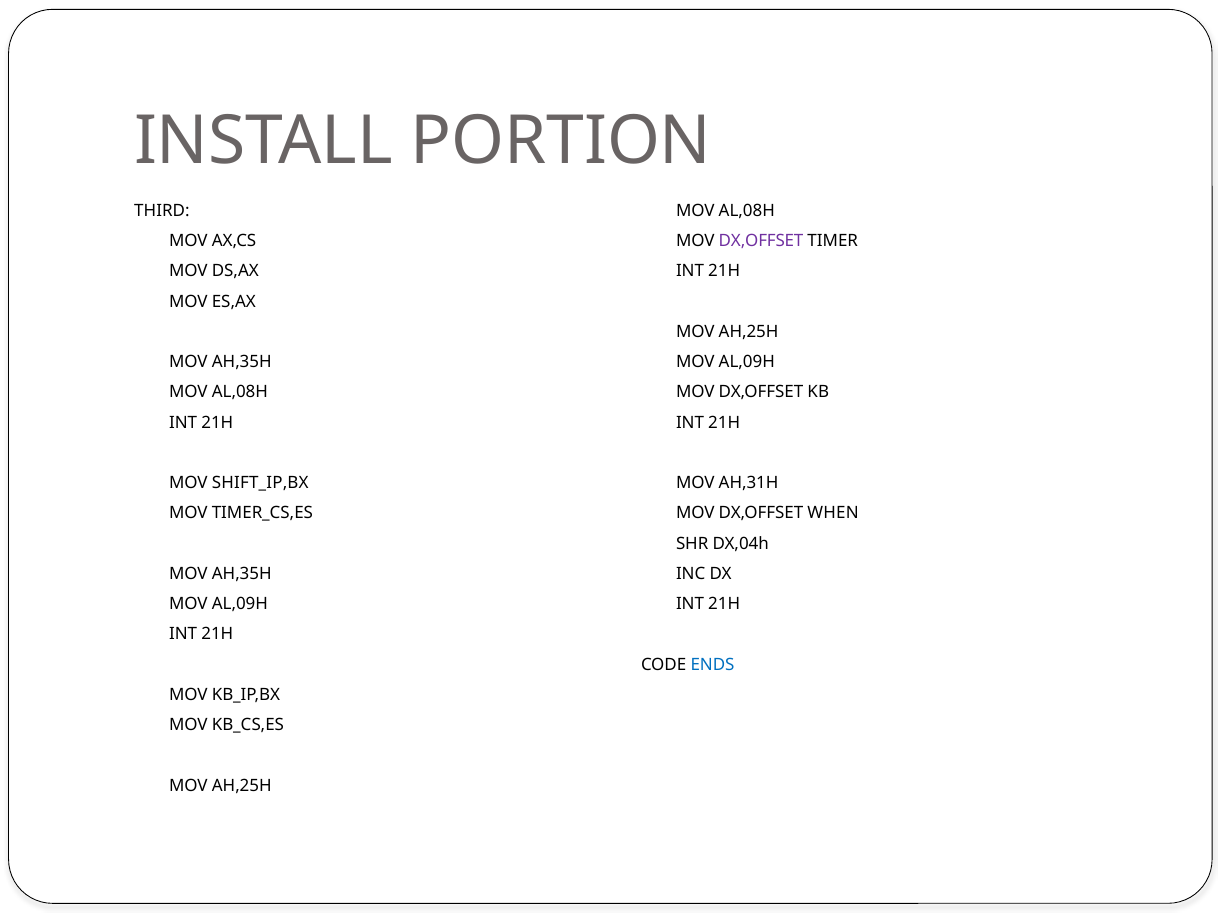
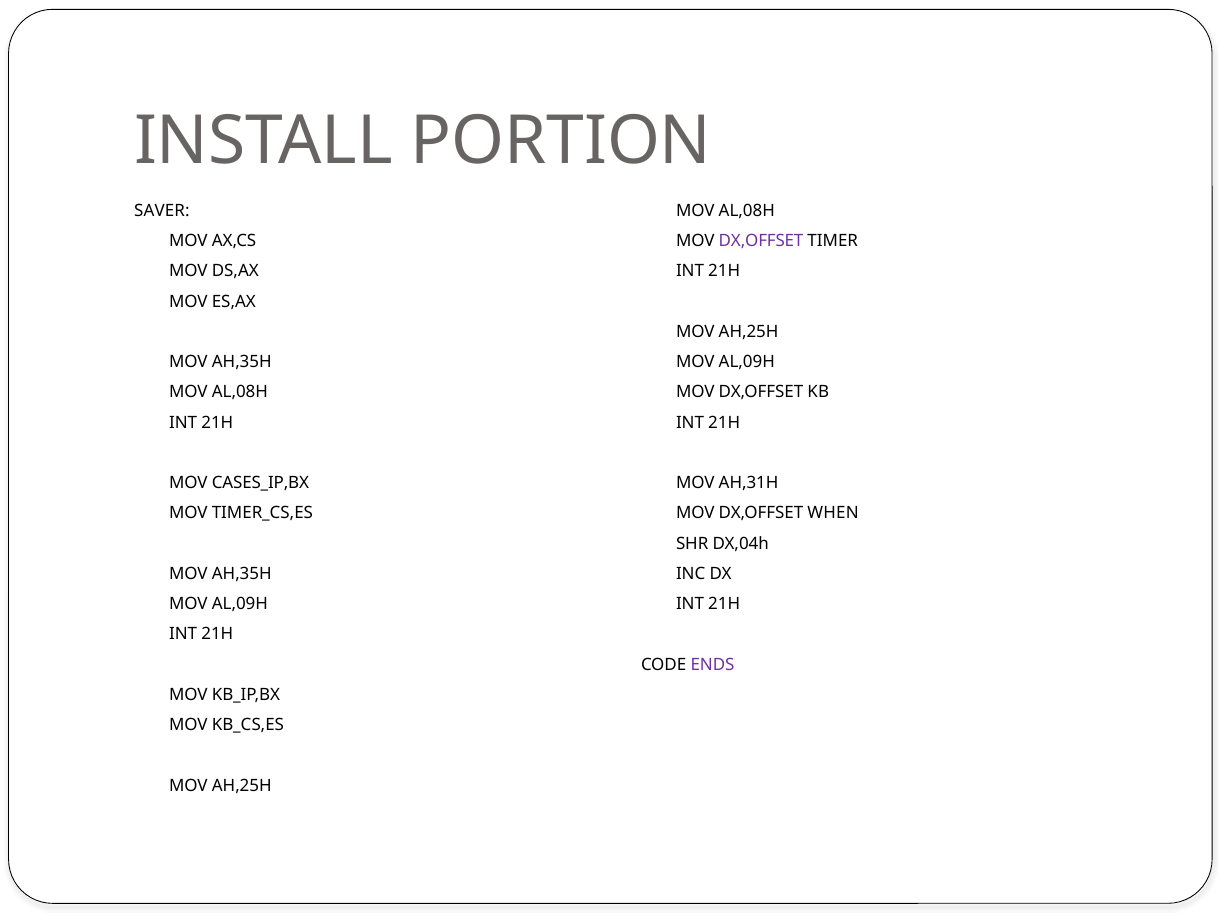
THIRD: THIRD -> SAVER (162, 211)
SHIFT_IP,BX: SHIFT_IP,BX -> CASES_IP,BX (260, 483)
ENDS colour: blue -> purple (712, 664)
